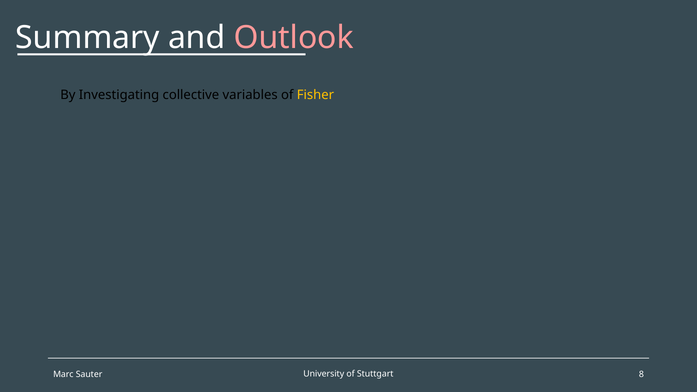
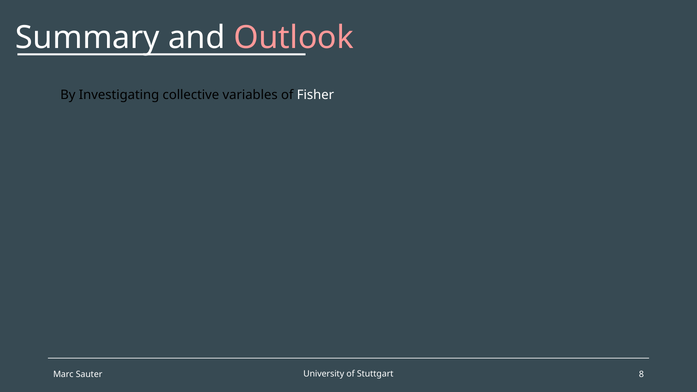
Fisher colour: yellow -> white (315, 95)
